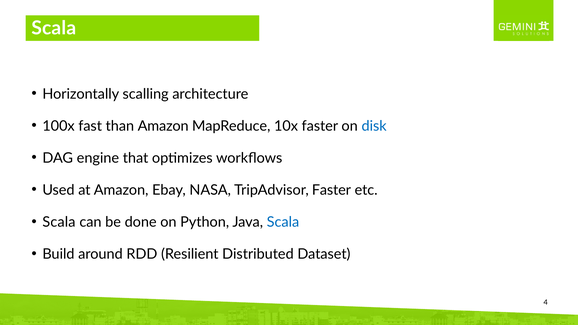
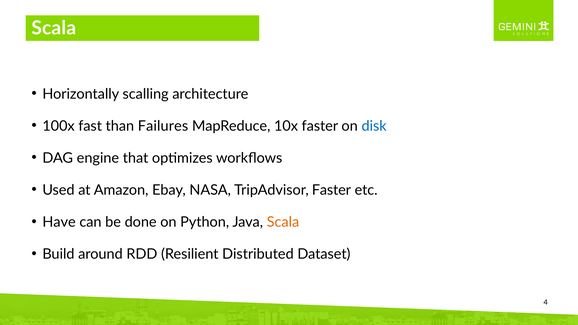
than Amazon: Amazon -> Failures (163, 126)
Scala: Scala -> Have (59, 222)
Scala colour: blue -> orange (283, 222)
